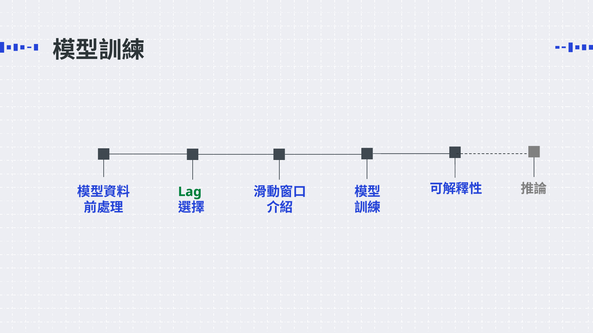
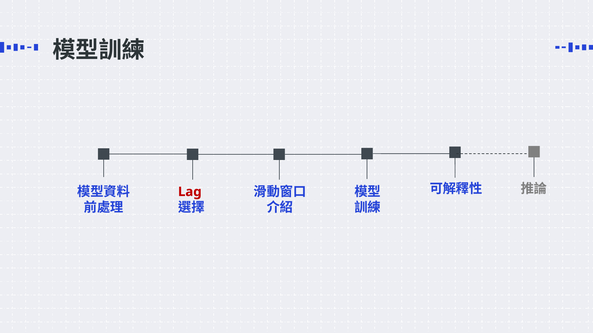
Lag colour: green -> red (190, 192)
